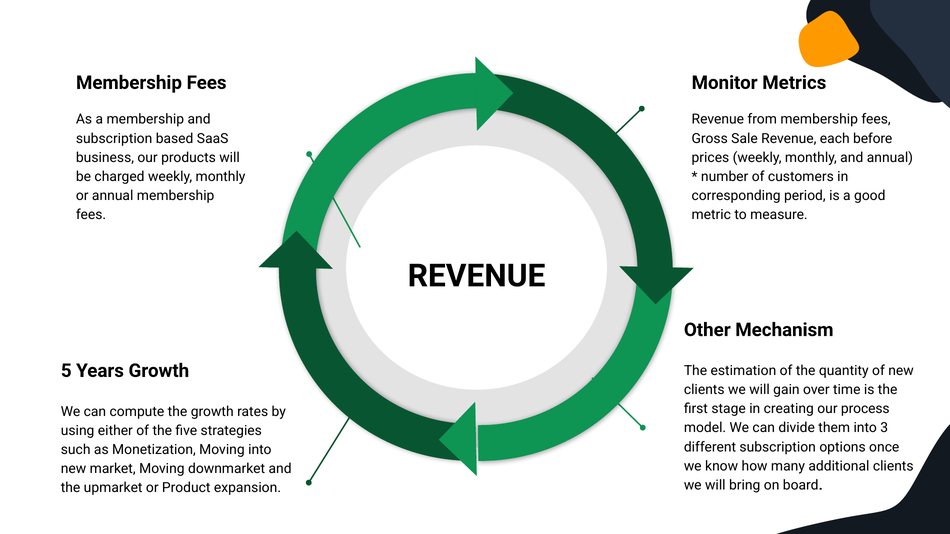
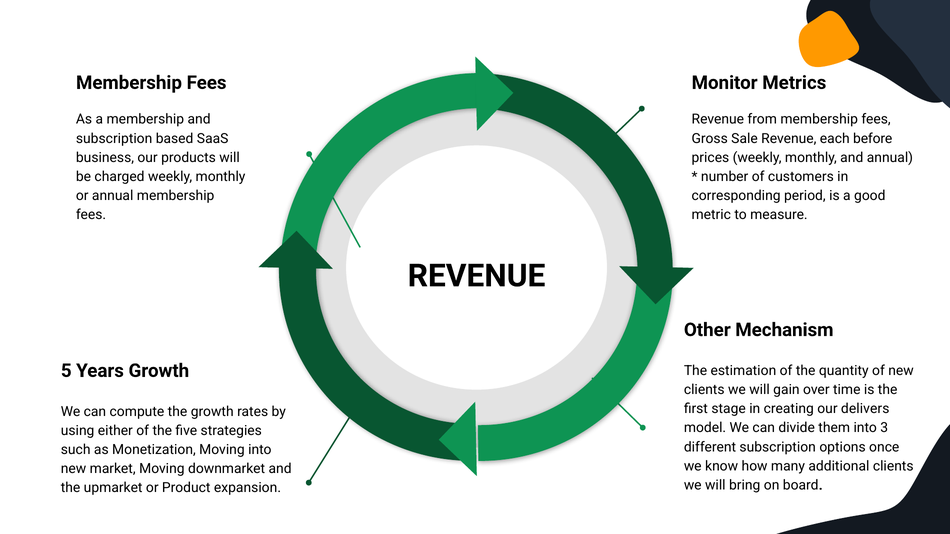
process: process -> delivers (865, 409)
